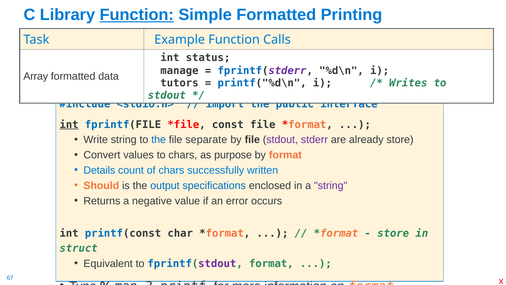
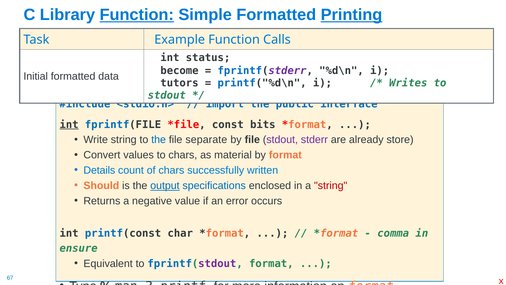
Printing underline: none -> present (351, 15)
manage: manage -> become (179, 71)
Array: Array -> Initial (36, 76)
const file: file -> bits (263, 124)
purpose: purpose -> material (233, 155)
output underline: none -> present (165, 185)
string colour: purple -> red (331, 185)
store: store -> comma (393, 233)
struct: struct -> ensure (79, 248)
